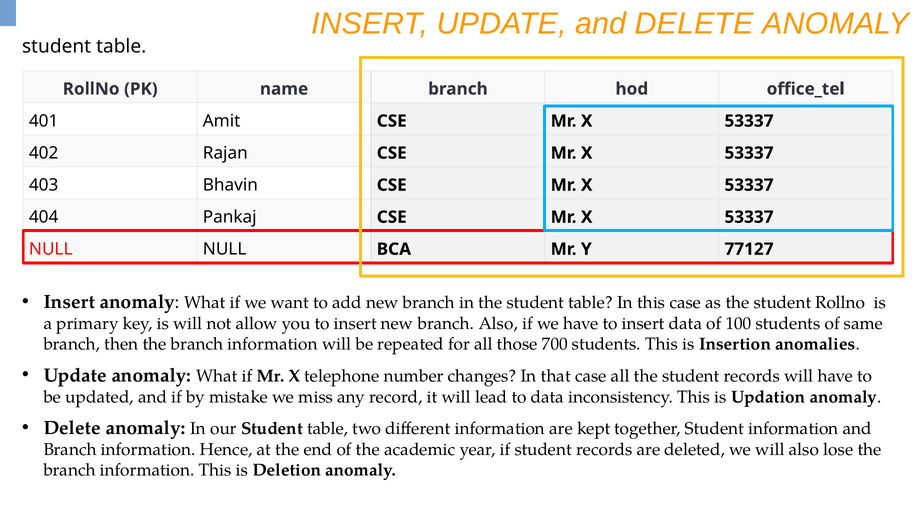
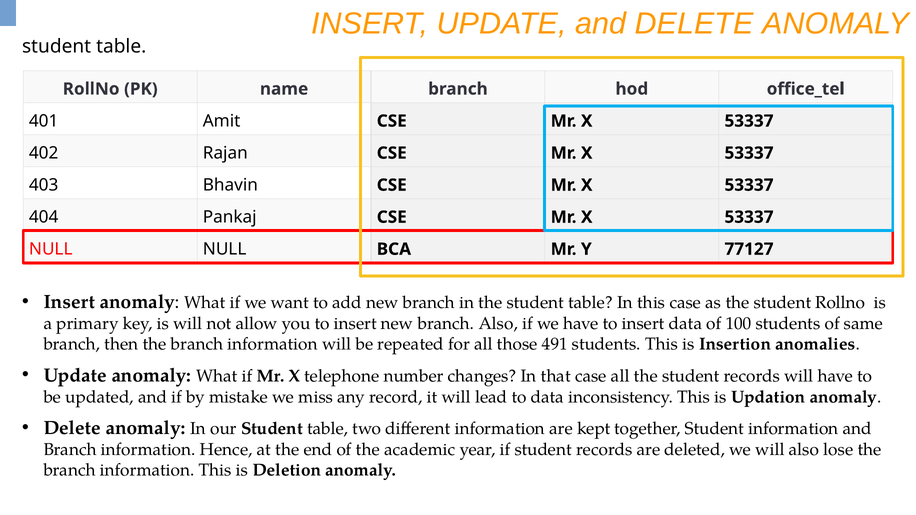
700: 700 -> 491 (555, 344)
